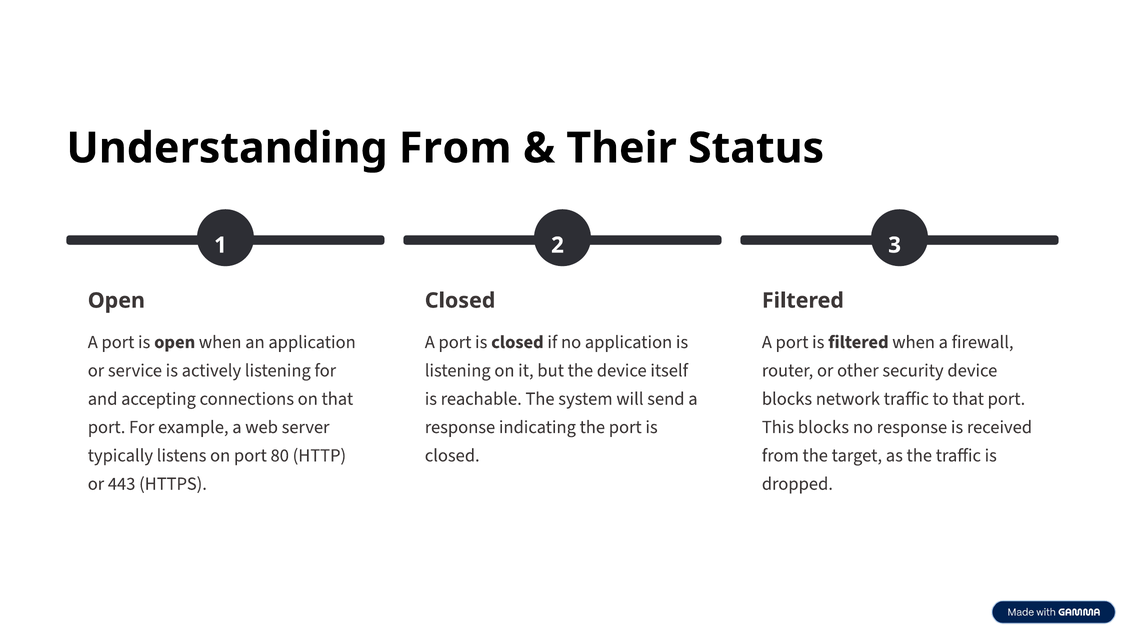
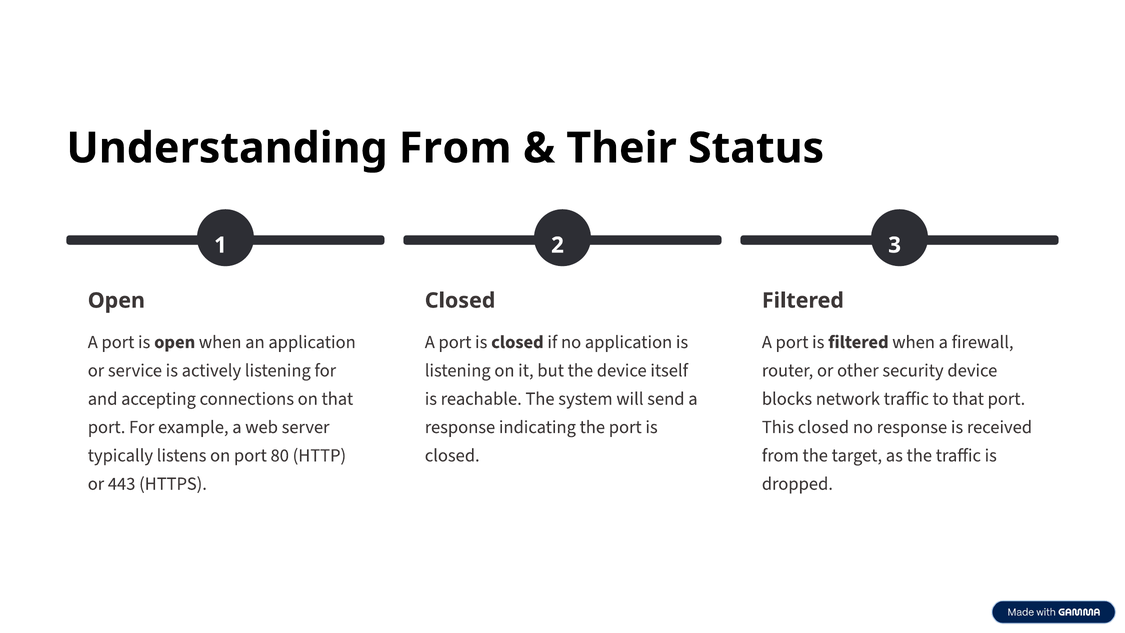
This blocks: blocks -> closed (823, 427)
